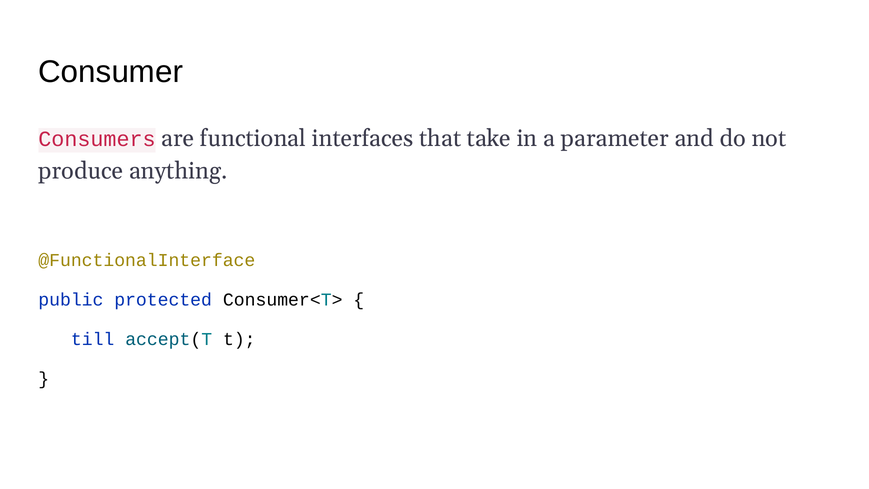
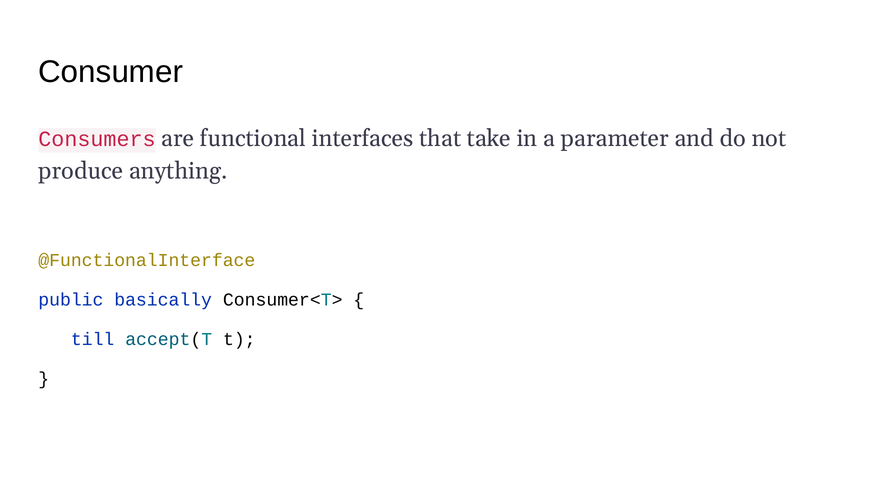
protected: protected -> basically (163, 300)
